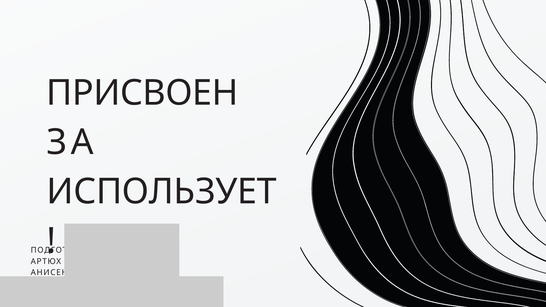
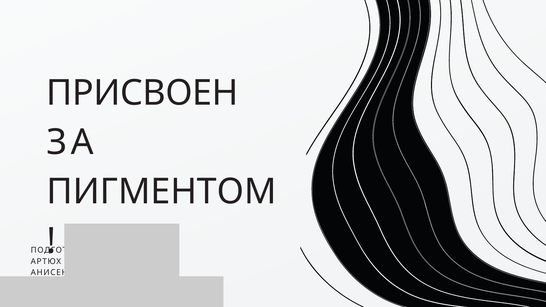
ИСПОЛЬЗУЕТ: ИСПОЛЬЗУЕТ -> ПИГМЕНТОМ (162, 192)
